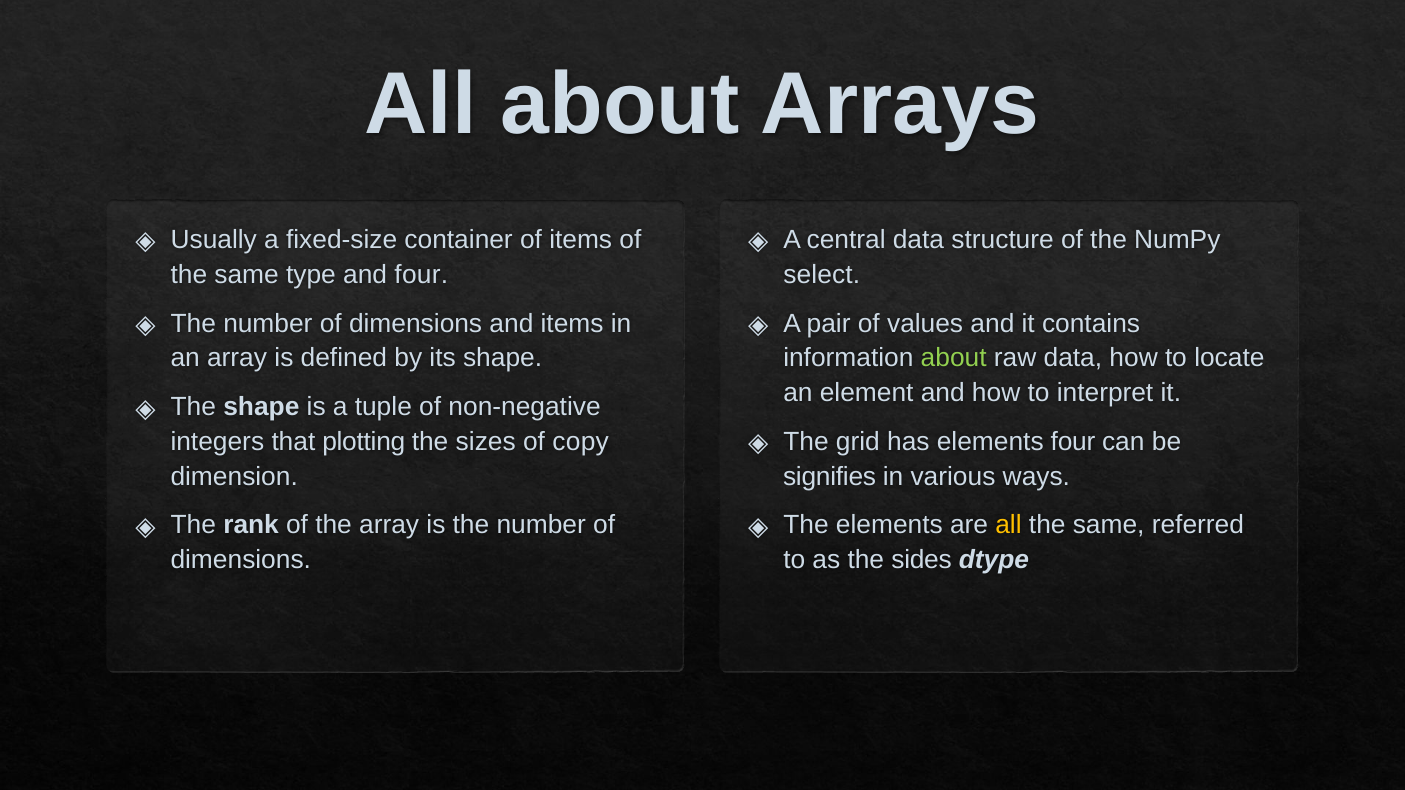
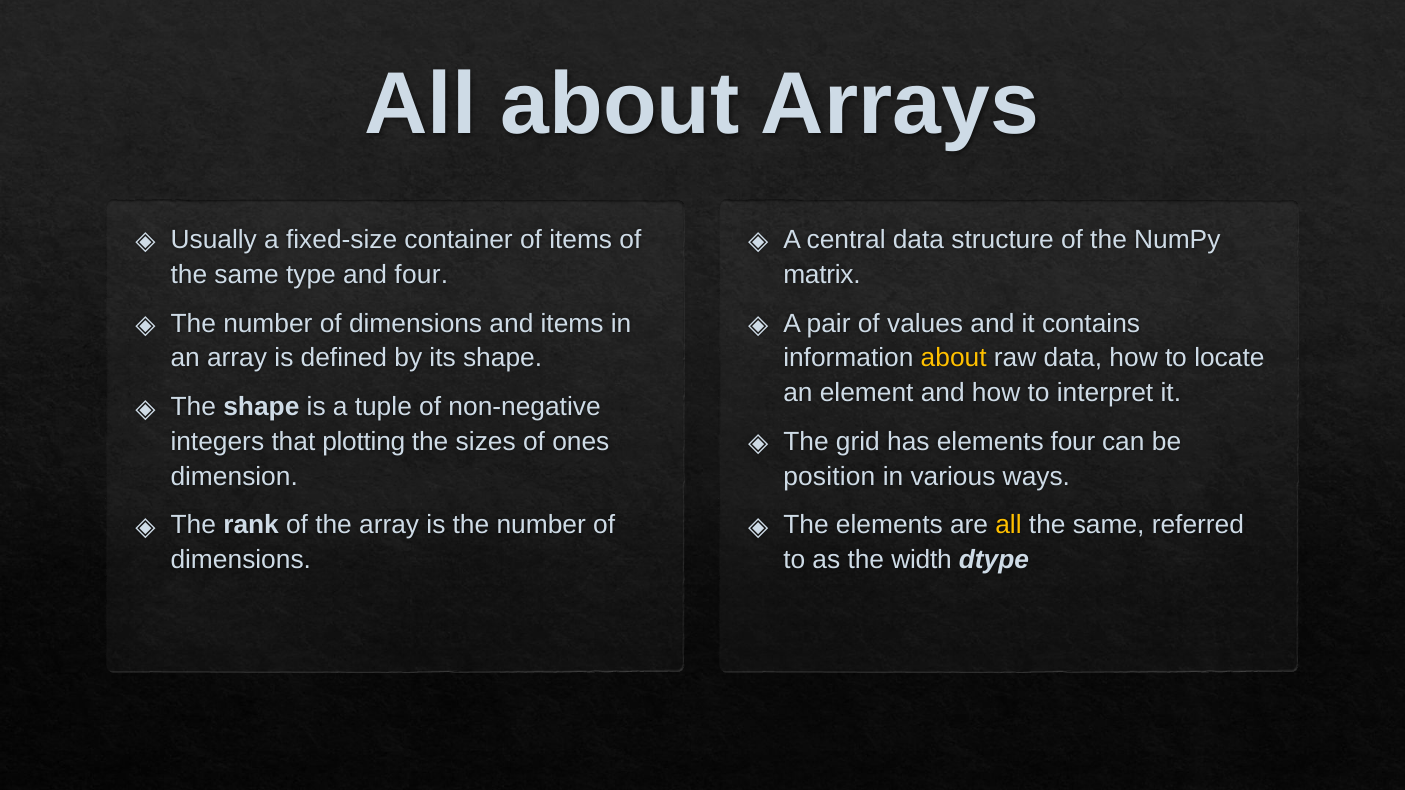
select: select -> matrix (822, 275)
about colour: light green -> yellow (954, 358)
copy: copy -> ones (581, 442)
signifies: signifies -> position (829, 477)
sides: sides -> width (922, 560)
